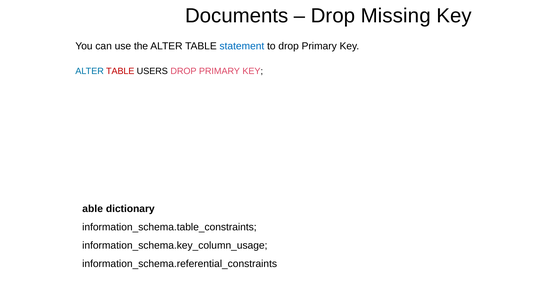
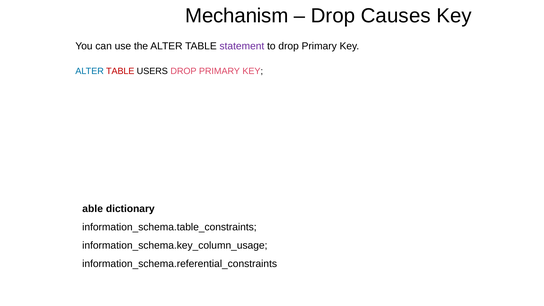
Documents: Documents -> Mechanism (237, 16)
Missing: Missing -> Causes (396, 16)
statement colour: blue -> purple (242, 46)
